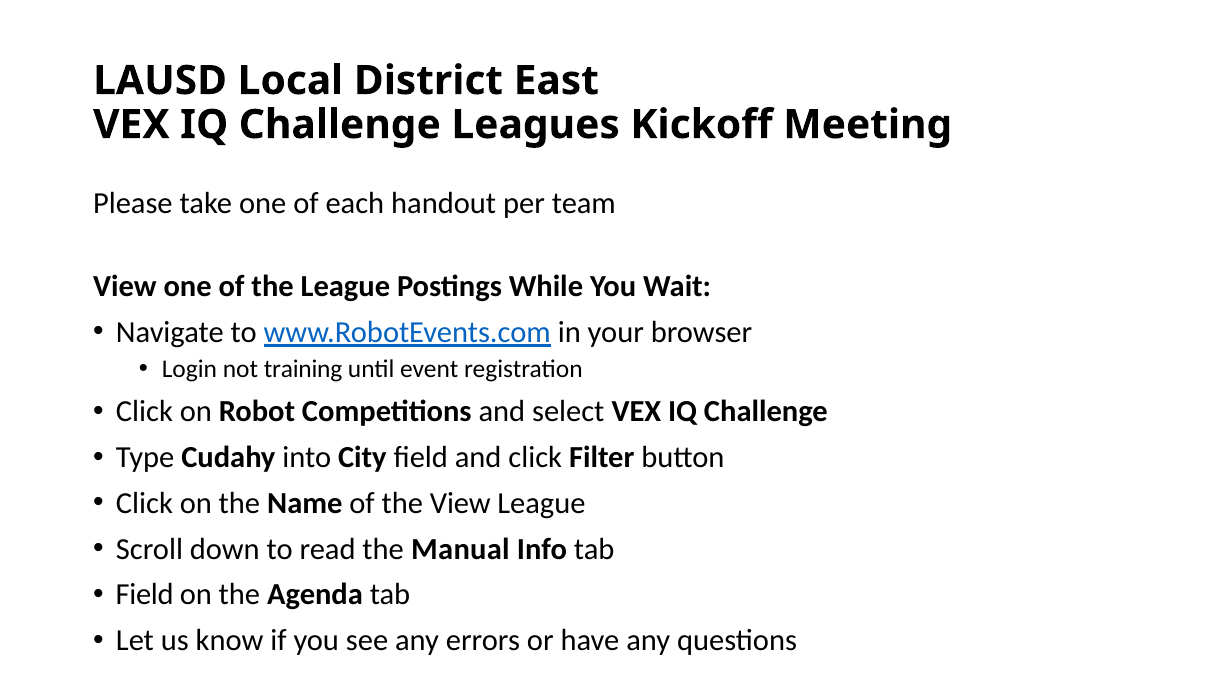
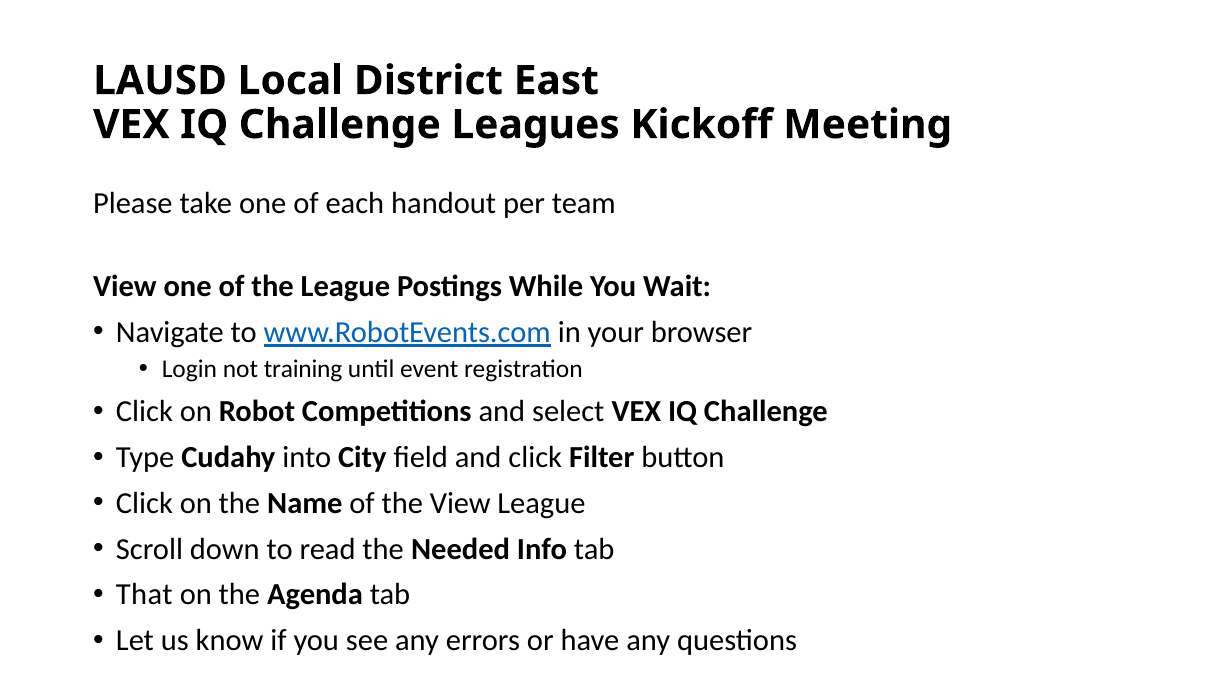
Manual: Manual -> Needed (461, 549)
Field: Field -> That (144, 594)
